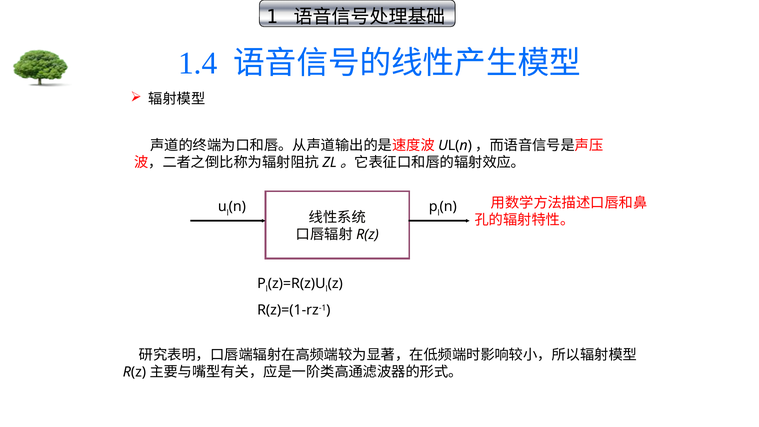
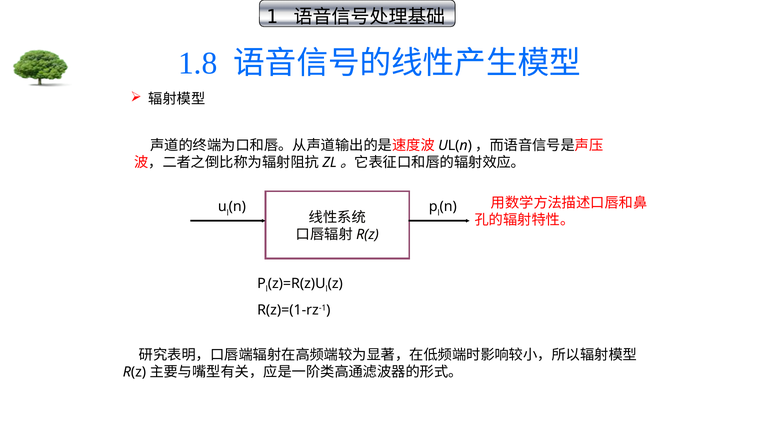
1.4: 1.4 -> 1.8 (198, 63)
